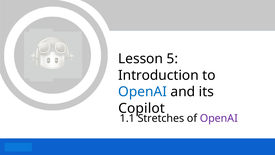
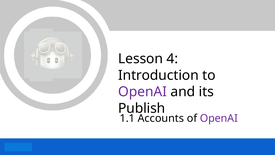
5: 5 -> 4 (172, 59)
OpenAI colour: blue -> purple (143, 92)
Copilot: Copilot -> Publish (142, 108)
Stretches: Stretches -> Accounts (161, 118)
